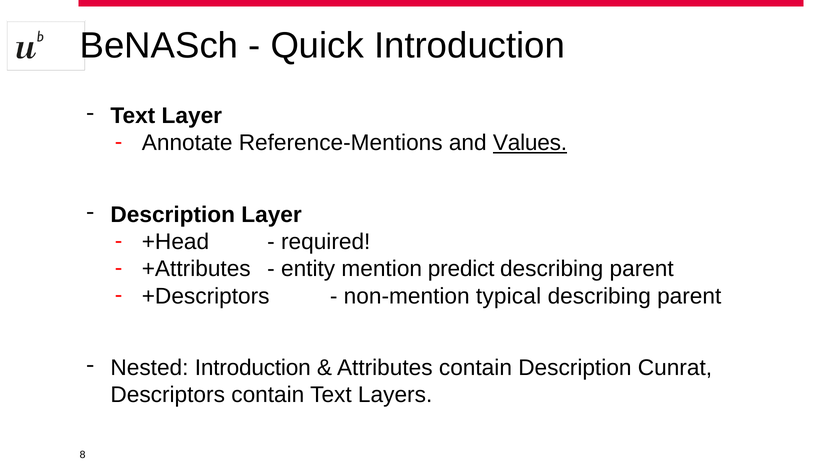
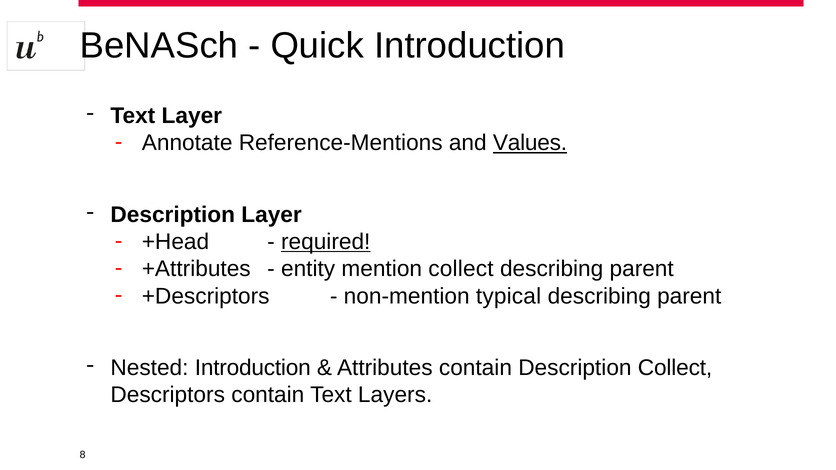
required underline: none -> present (326, 242)
mention predict: predict -> collect (461, 269)
Description Cunrat: Cunrat -> Collect (675, 368)
